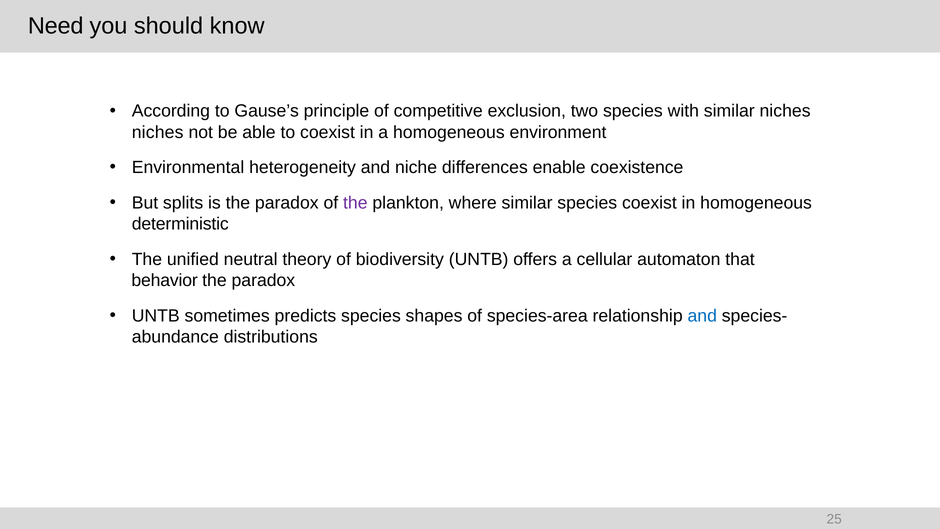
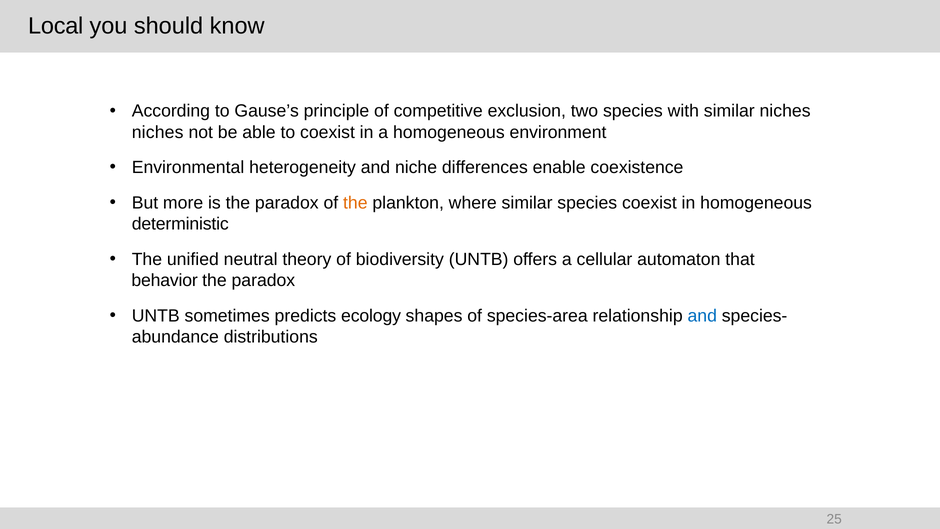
Need: Need -> Local (56, 26)
splits: splits -> more (183, 203)
the colour: purple -> orange (355, 203)
predicts species: species -> ecology (371, 316)
